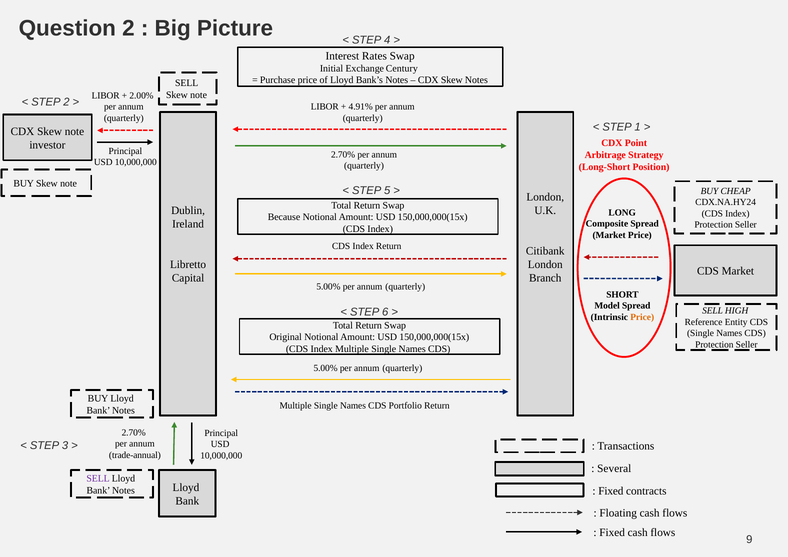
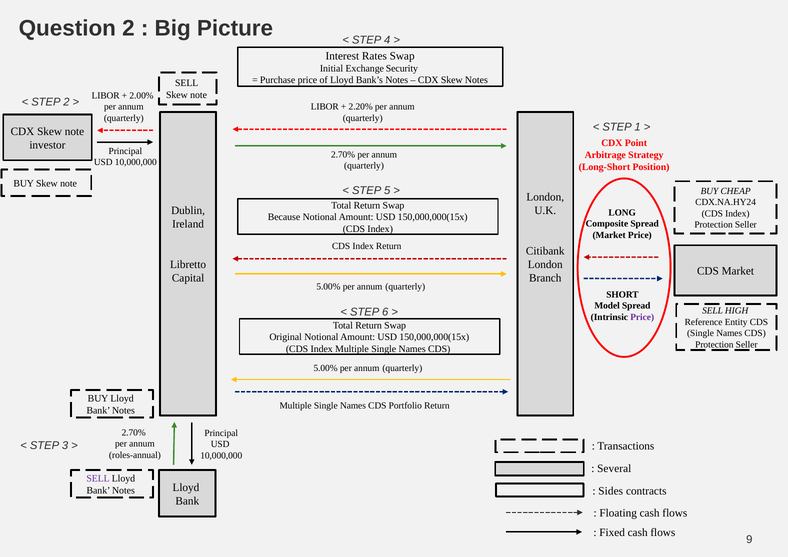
Century: Century -> Security (402, 68)
4.91%: 4.91% -> 2.20% (361, 107)
Price colour: orange -> purple (642, 317)
trade-annual: trade-annual -> roles-annual (135, 455)
Fixed: Fixed -> Sides (611, 491)
